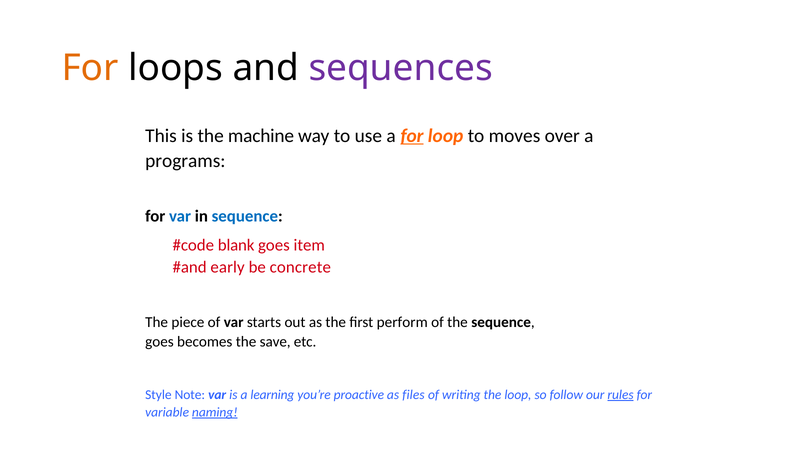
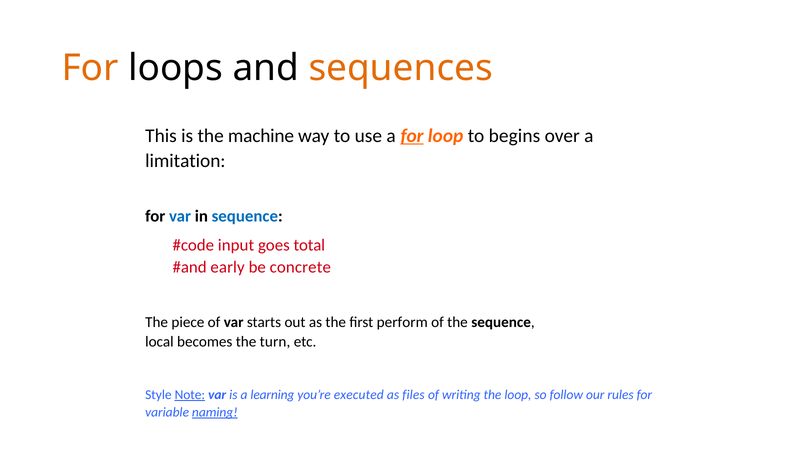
sequences colour: purple -> orange (401, 68)
moves: moves -> begins (514, 135)
programs: programs -> limitation (185, 161)
blank: blank -> input (236, 245)
item: item -> total (309, 245)
goes: goes -> local (159, 342)
save: save -> turn (275, 342)
Note underline: none -> present (190, 394)
proactive: proactive -> executed (359, 394)
rules underline: present -> none (621, 394)
